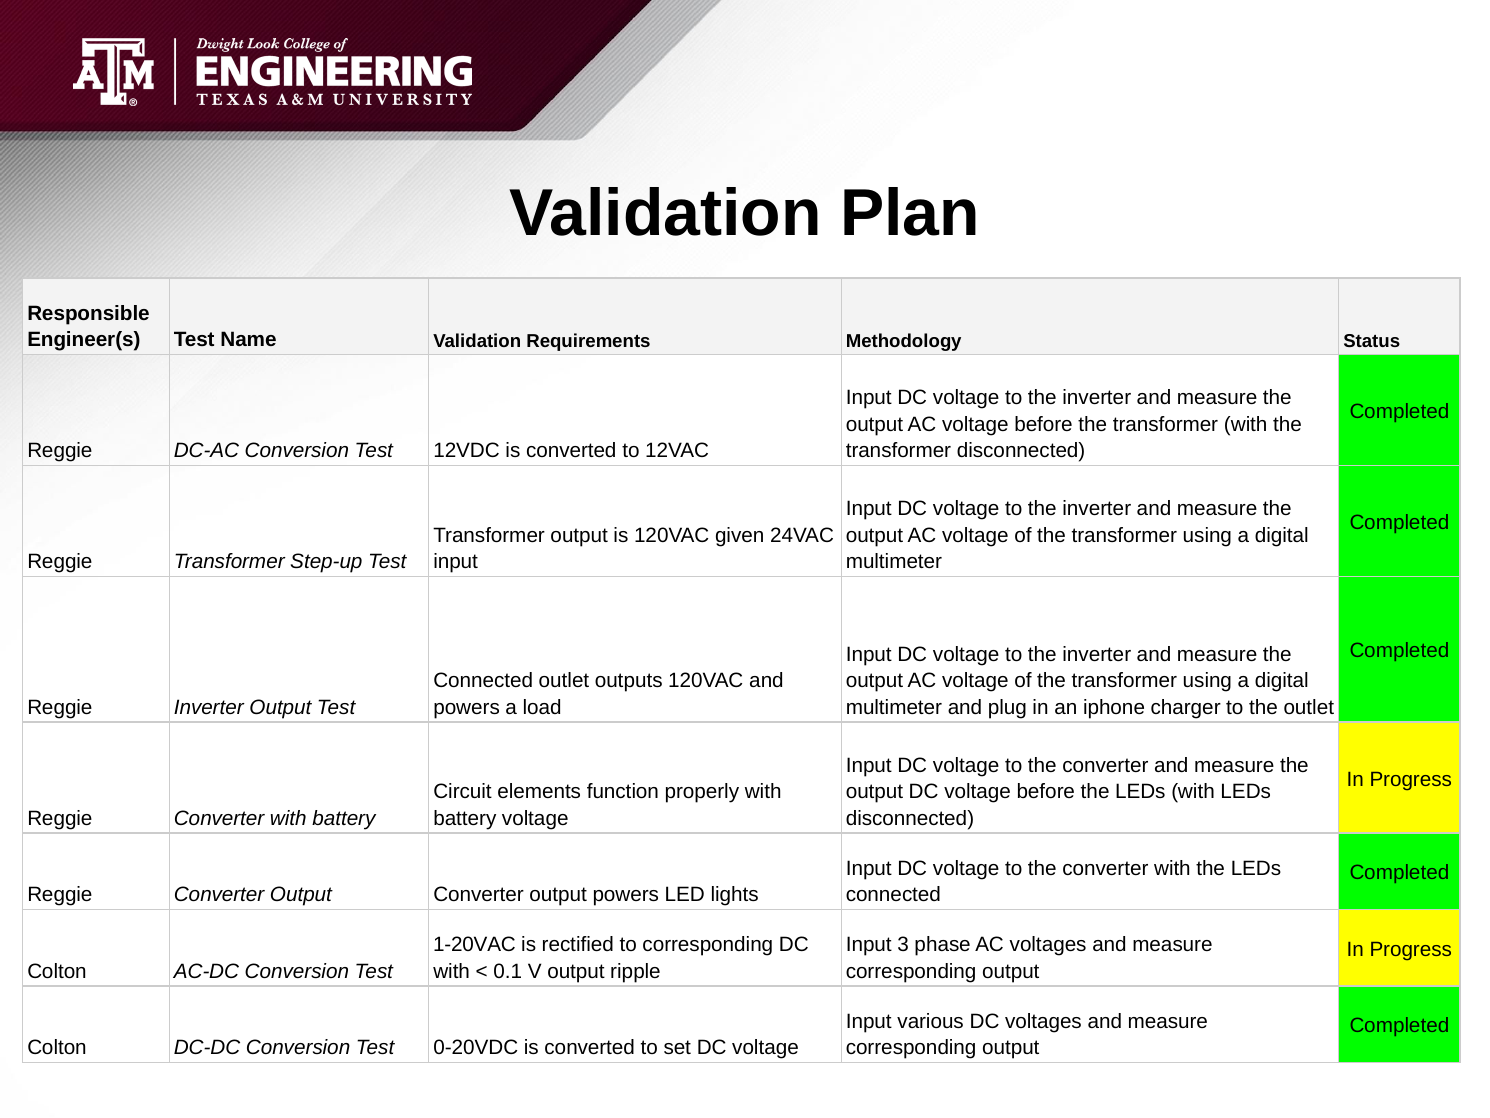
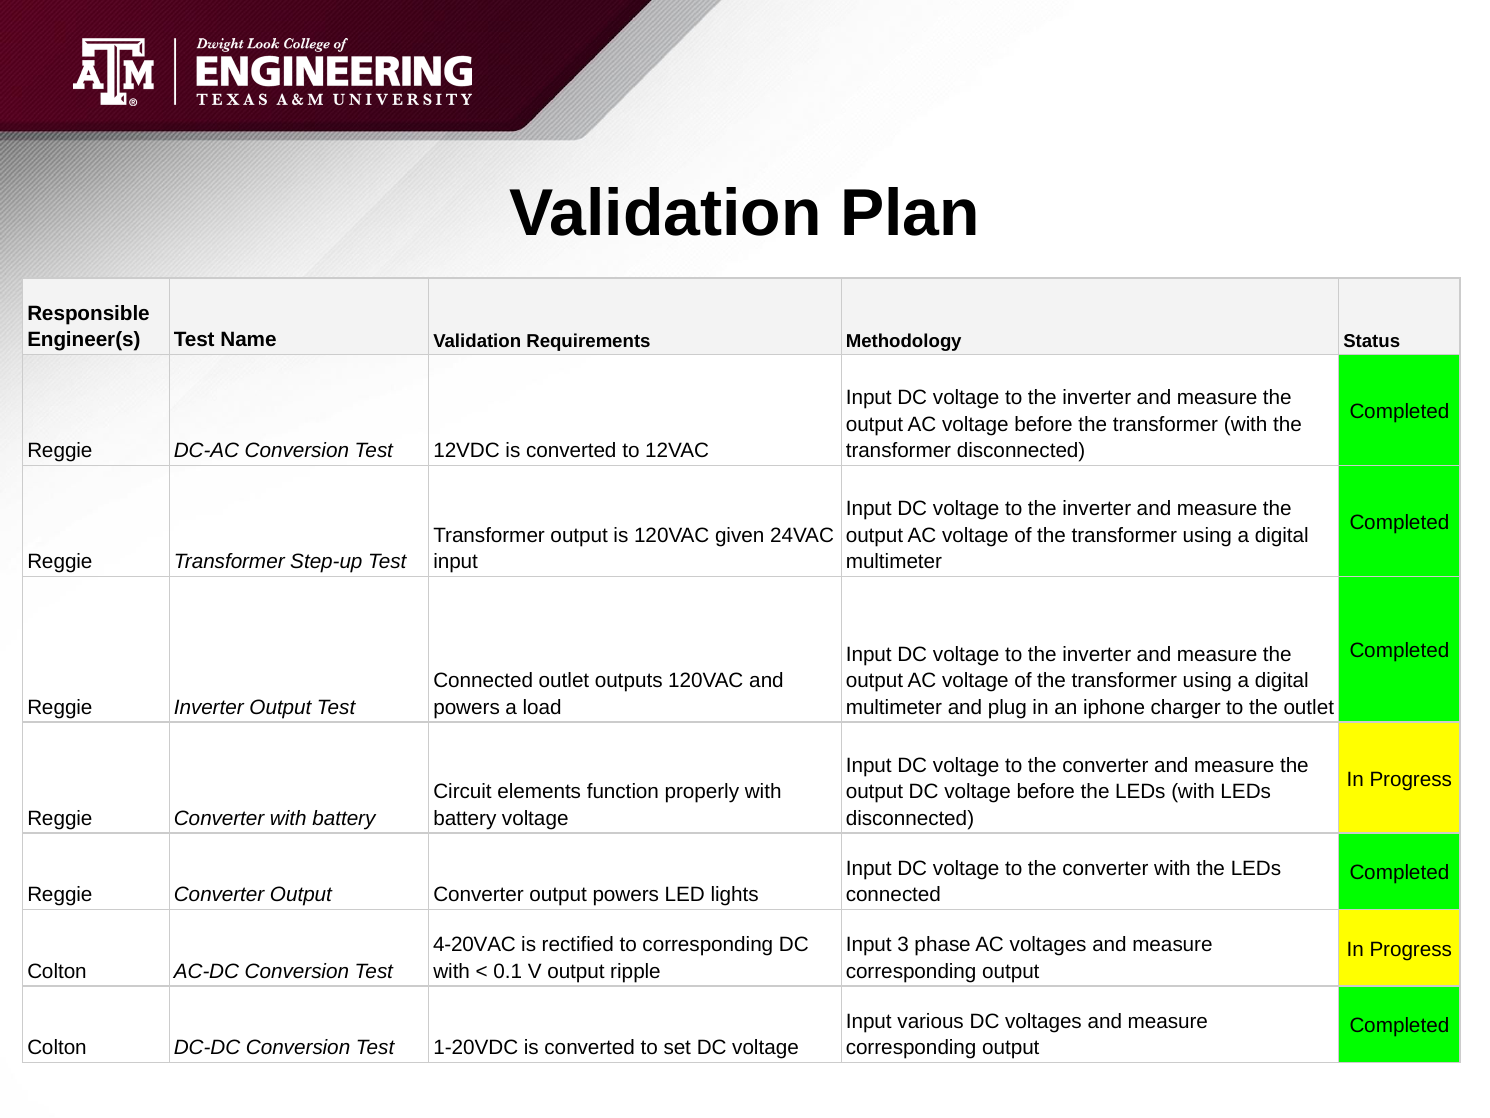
1-20VAC: 1-20VAC -> 4-20VAC (475, 945)
0-20VDC: 0-20VDC -> 1-20VDC (476, 1048)
